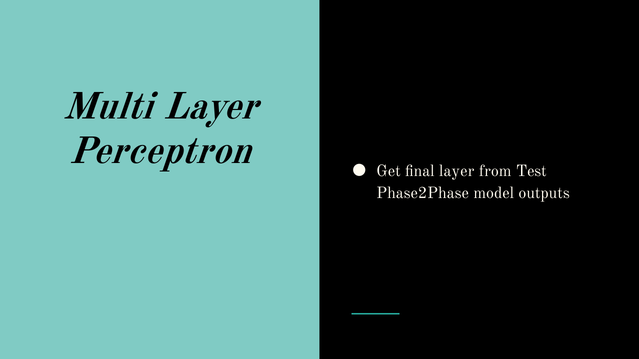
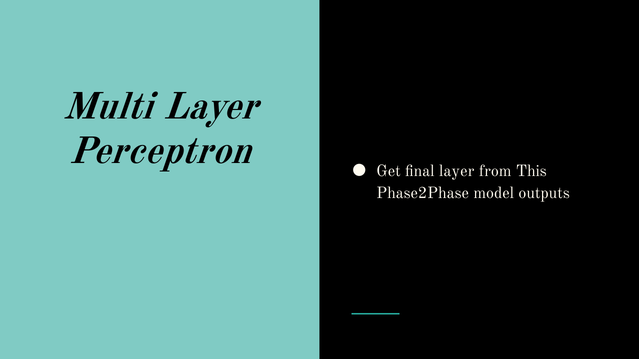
Test: Test -> This (531, 171)
